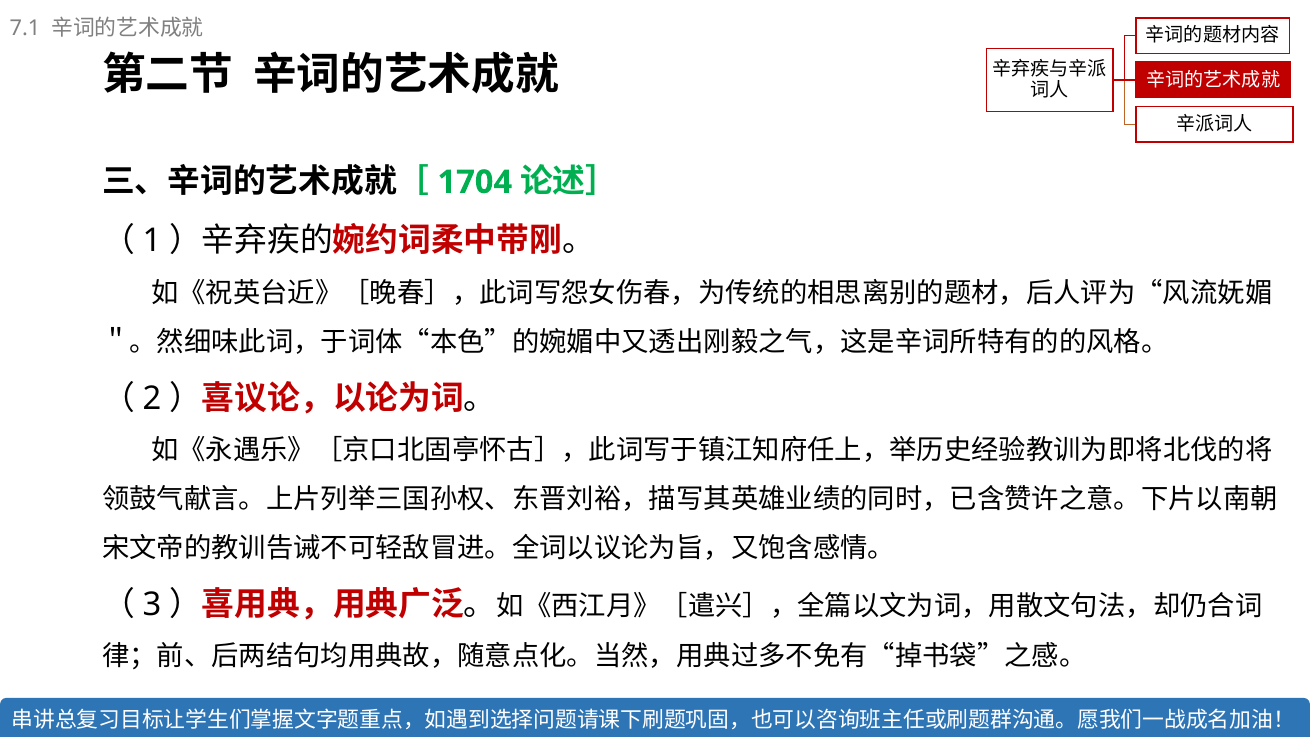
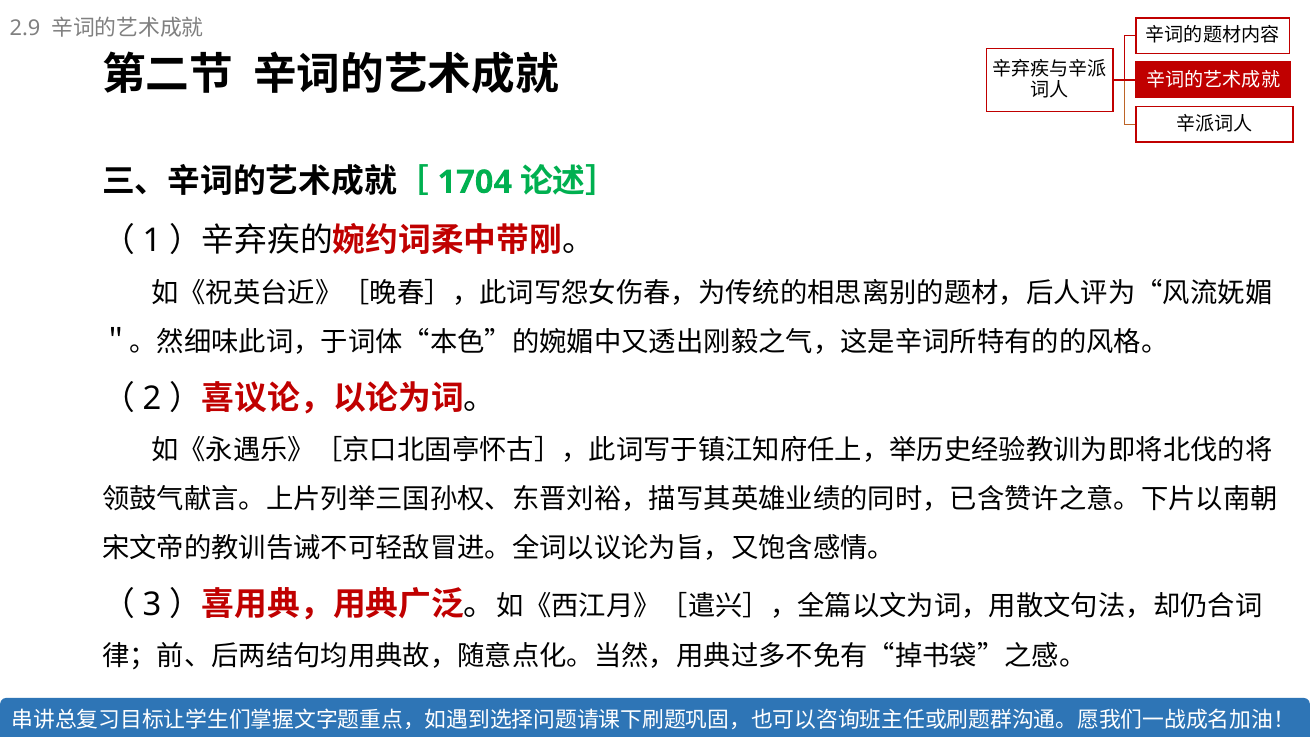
7.1: 7.1 -> 2.9 (25, 28)
